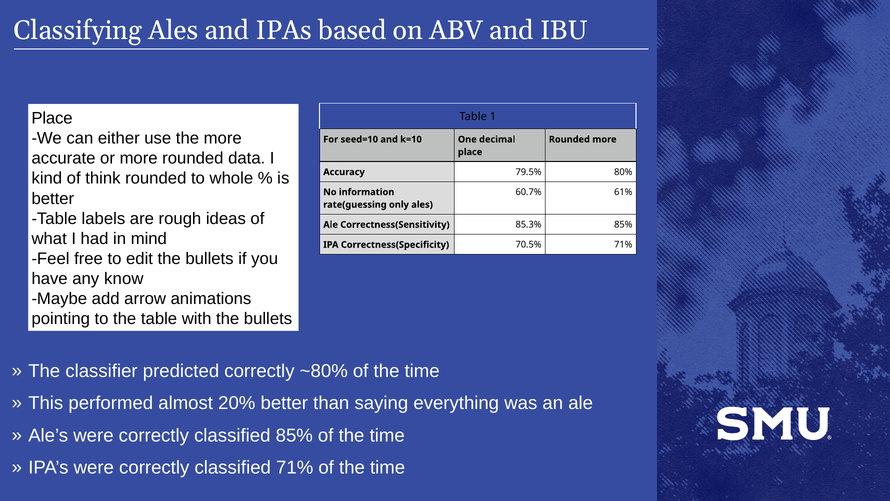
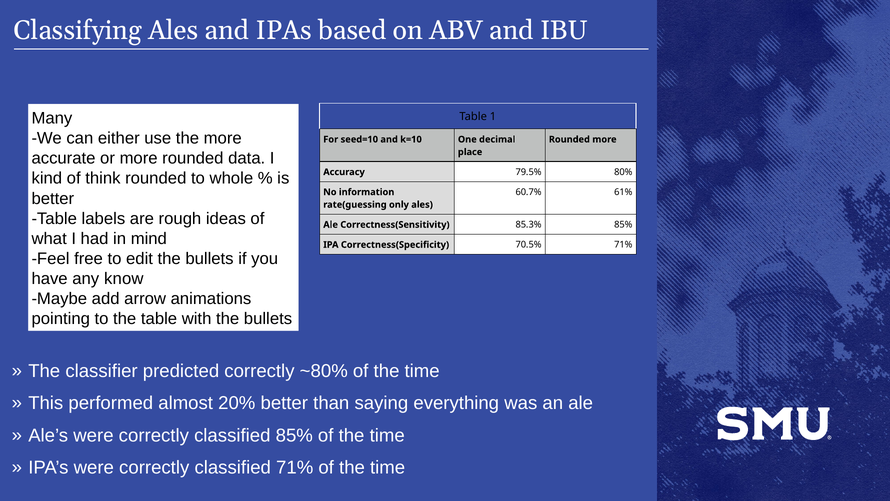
Place: Place -> Many (52, 118)
